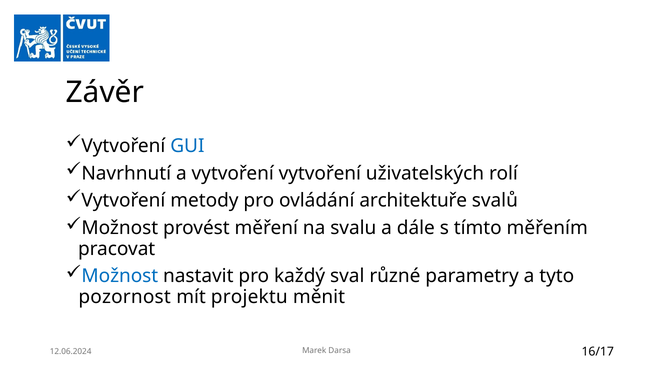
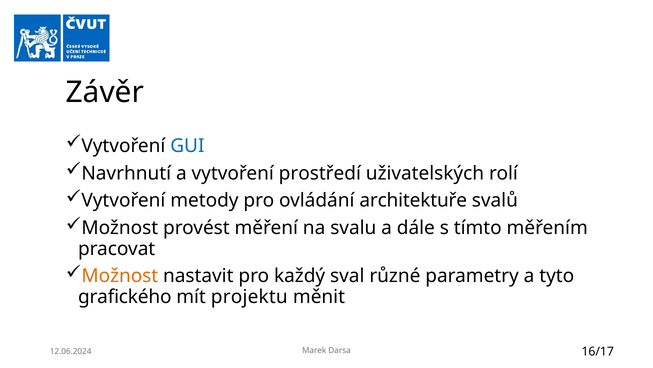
vytvoření vytvoření: vytvoření -> prostředí (320, 173)
Možnost colour: blue -> orange (120, 276)
pozornost: pozornost -> grafického (125, 296)
